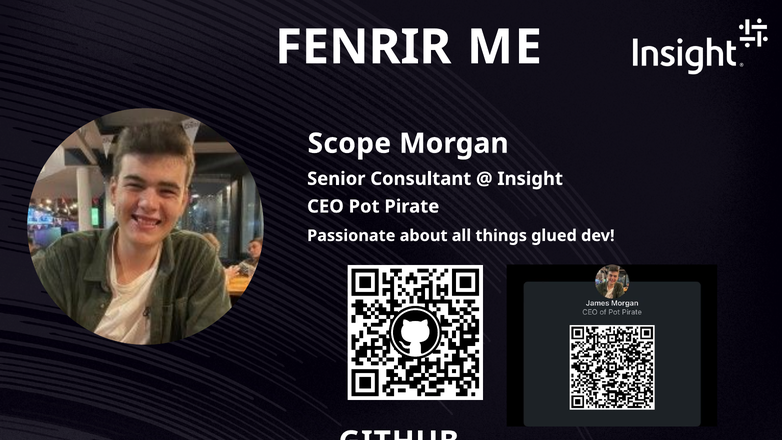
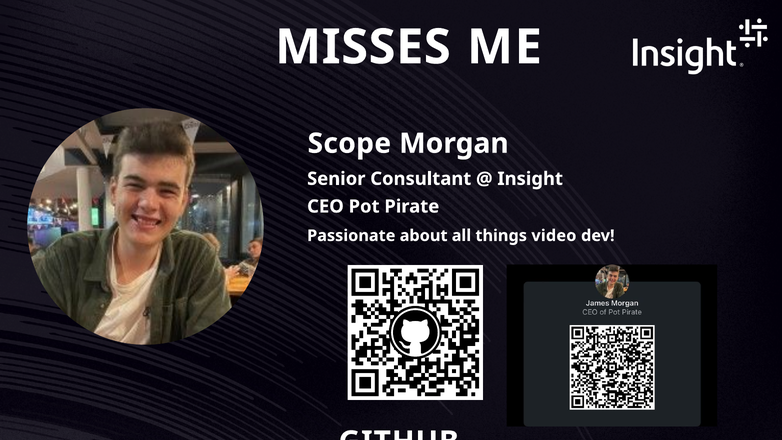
FENRIR: FENRIR -> MISSES (363, 47)
glued: glued -> video (554, 236)
